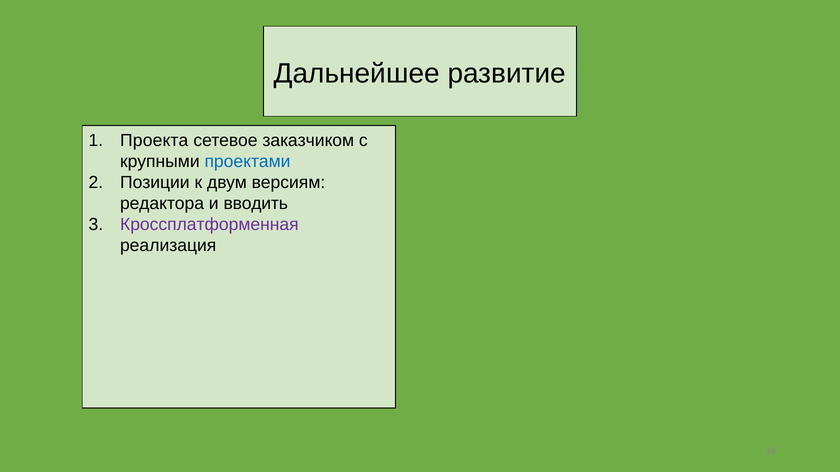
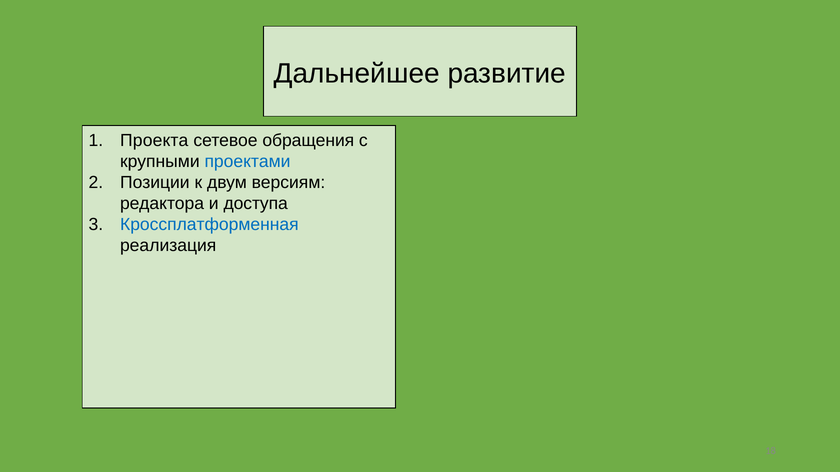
заказчиком: заказчиком -> обращения (308, 141)
вводить: вводить -> доступа (256, 204)
Кроссплатформенная colour: purple -> blue (209, 225)
